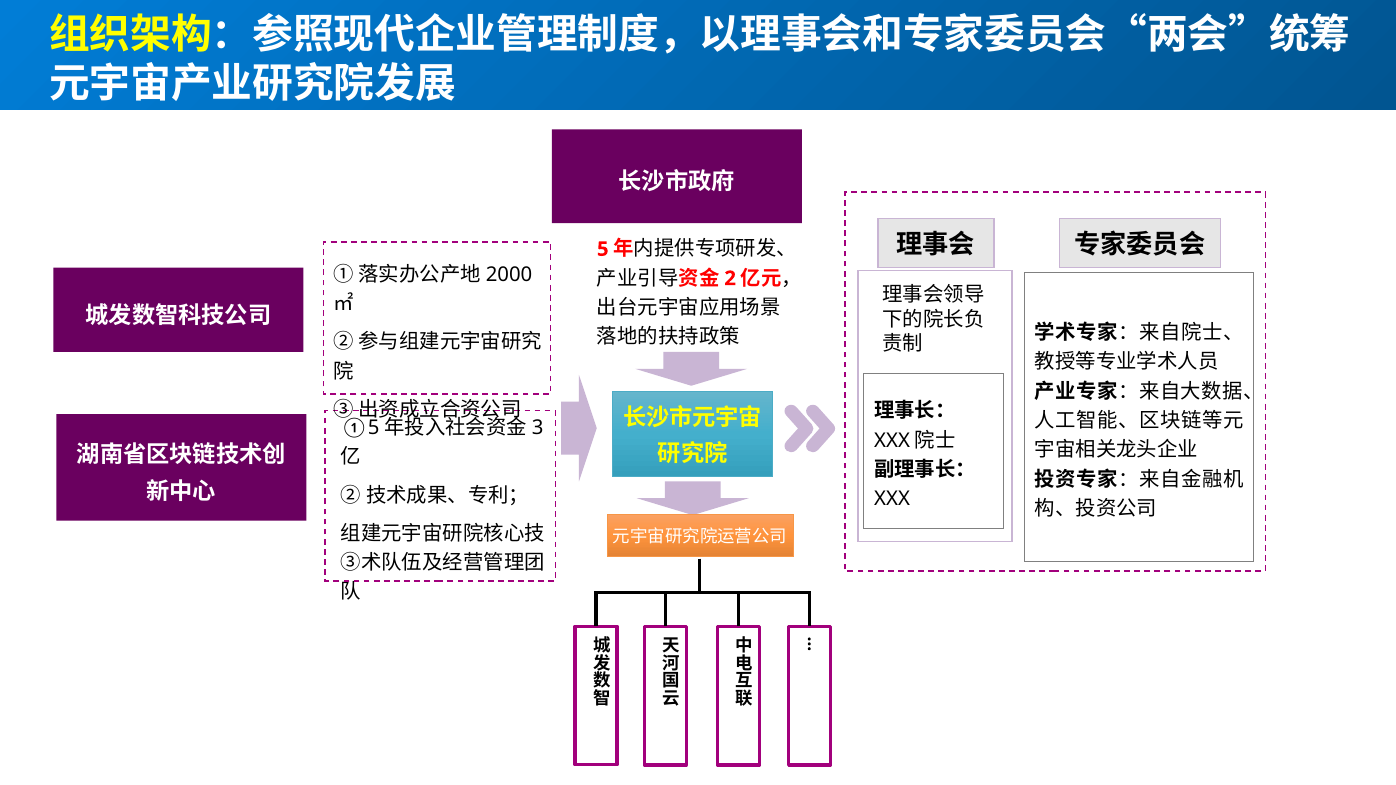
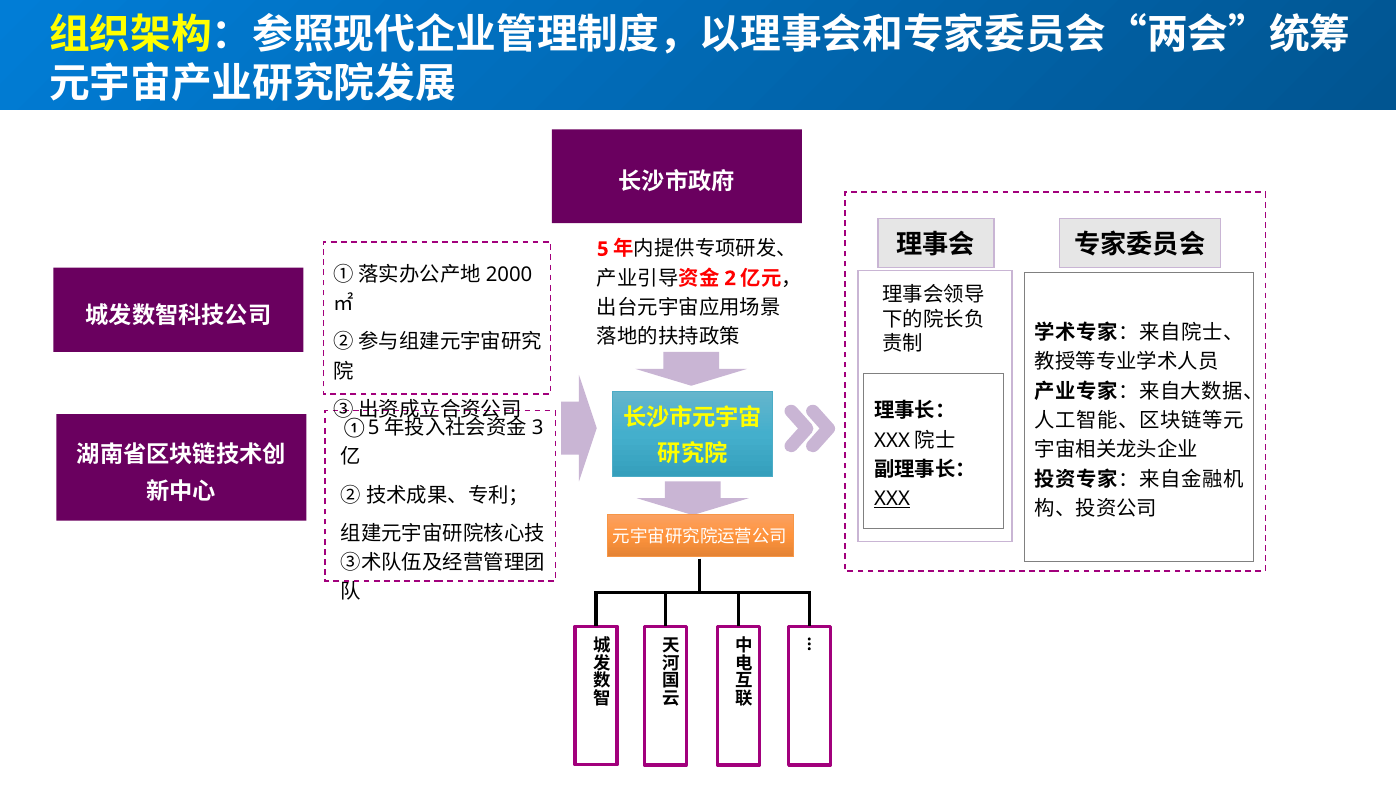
XXX underline: none -> present (892, 499)
